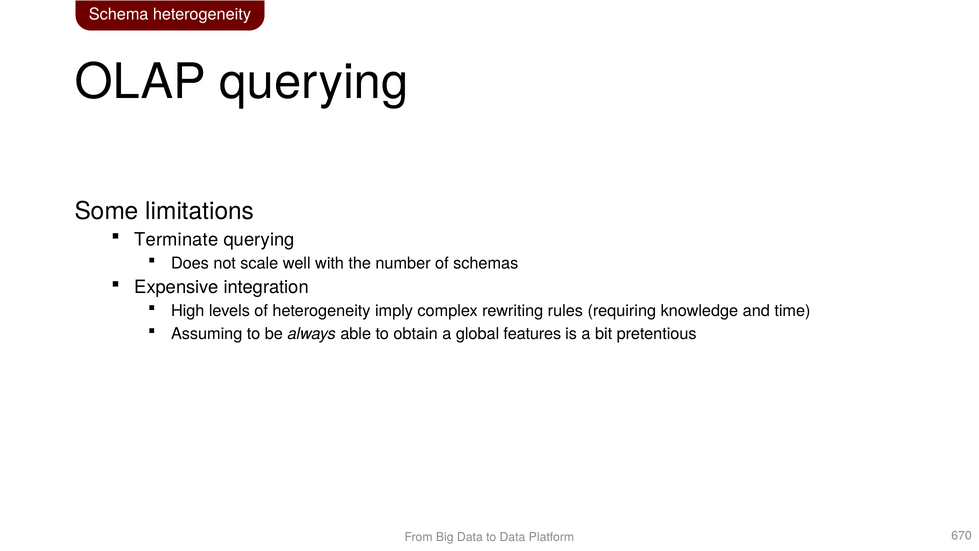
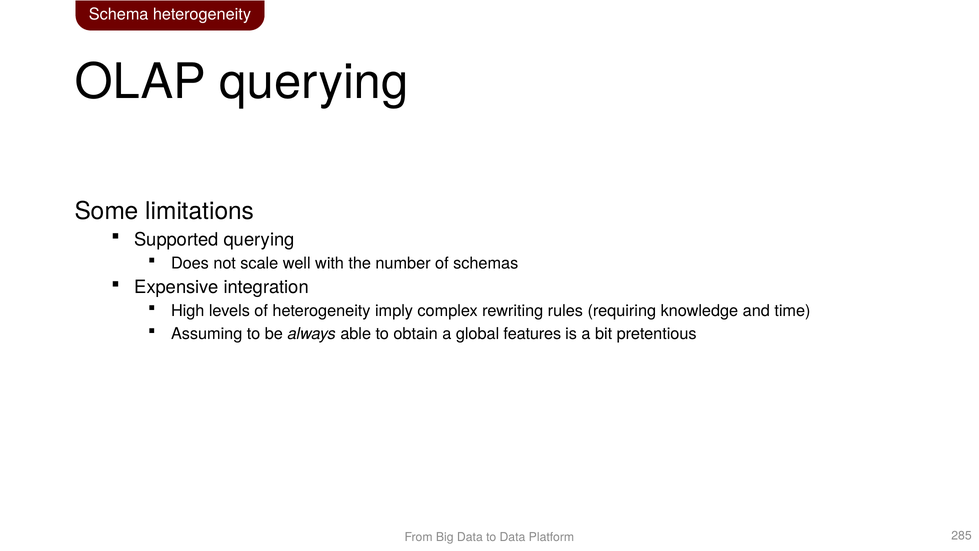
Terminate: Terminate -> Supported (176, 239)
670: 670 -> 285 (962, 535)
